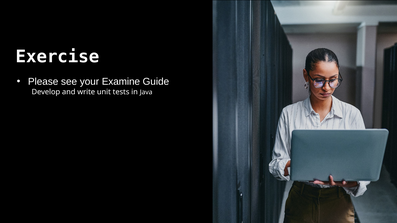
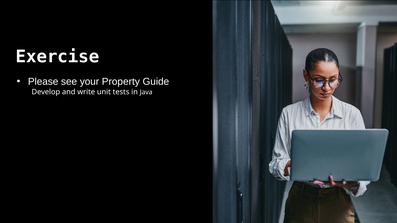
Examine: Examine -> Property (121, 82)
